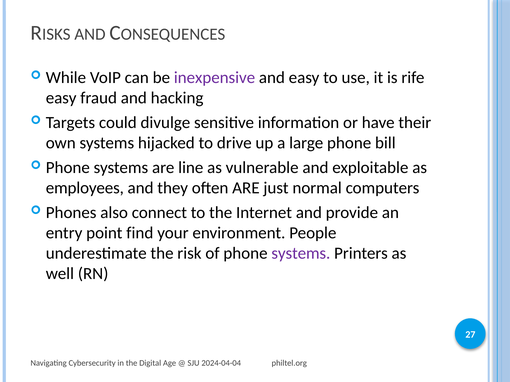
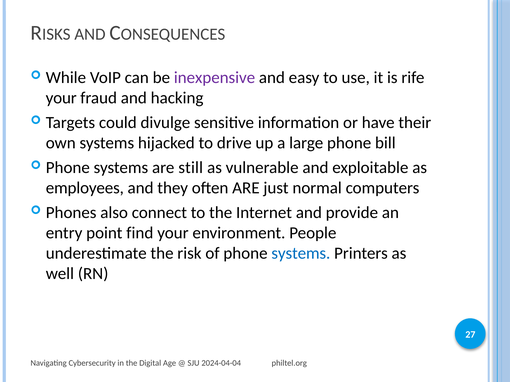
easy: easy -> your (61, 98)
line: line -> still (191, 168)
systems colour: purple -> blue (301, 254)
